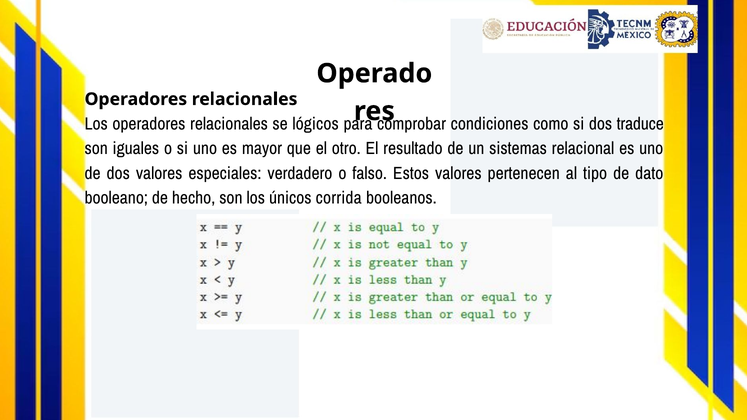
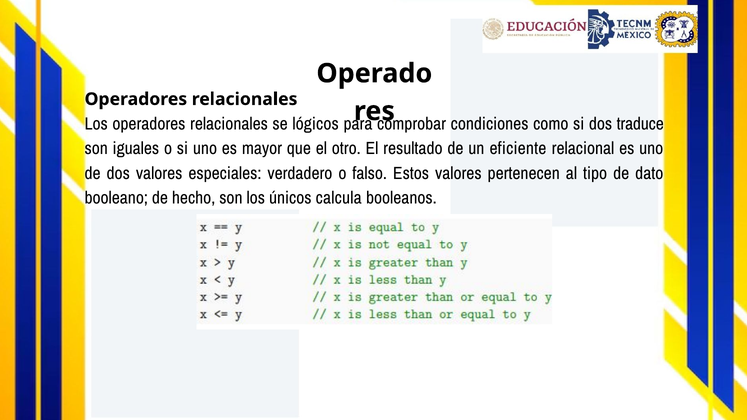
sistemas: sistemas -> eficiente (518, 149)
corrida: corrida -> calcula (339, 198)
